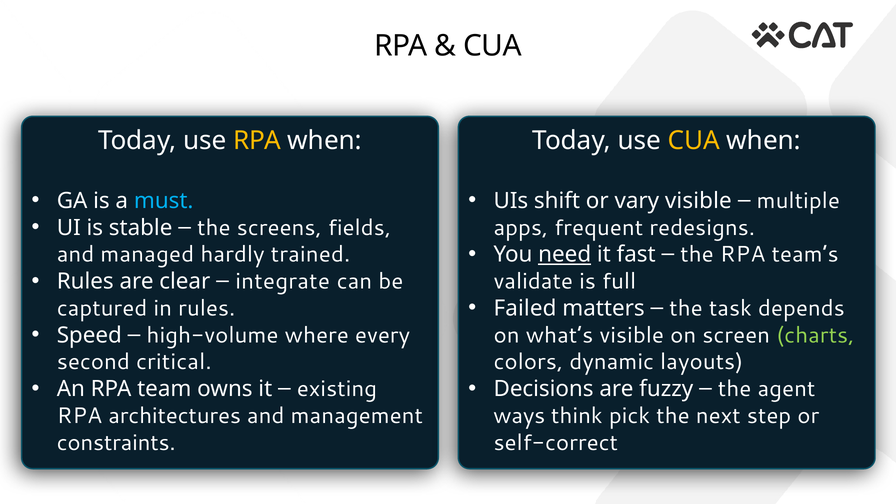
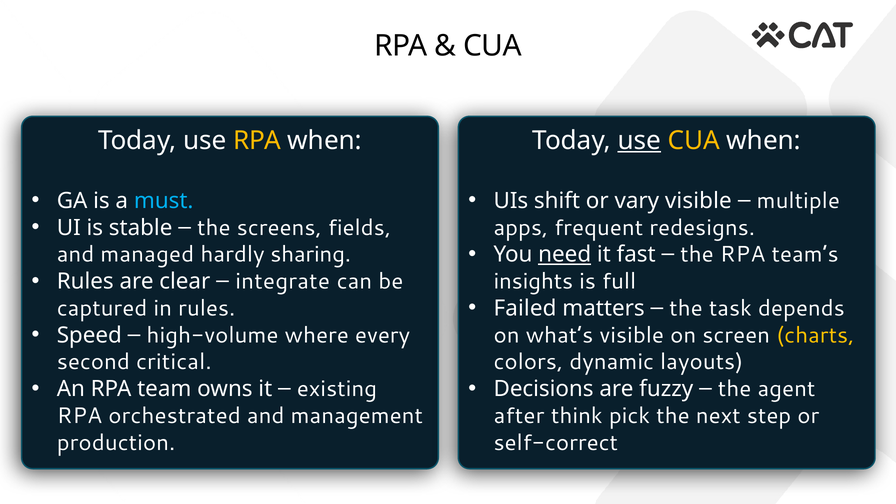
use underline: none -> present (639, 140)
trained: trained -> sharing (311, 254)
validate: validate -> insights (533, 281)
charts colour: light green -> yellow (815, 335)
architectures: architectures -> orchestrated (175, 416)
ways: ways -> after (519, 416)
constraints: constraints -> production (116, 443)
